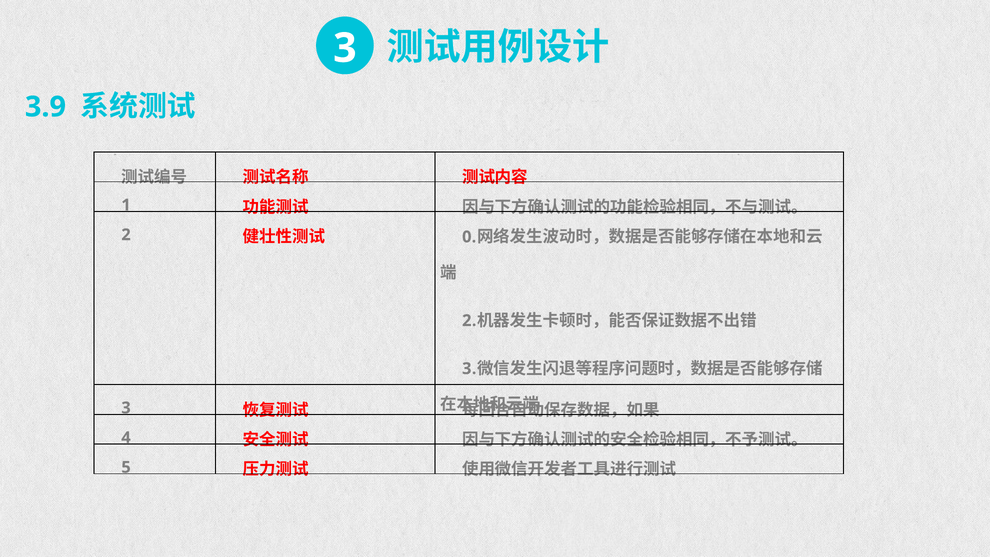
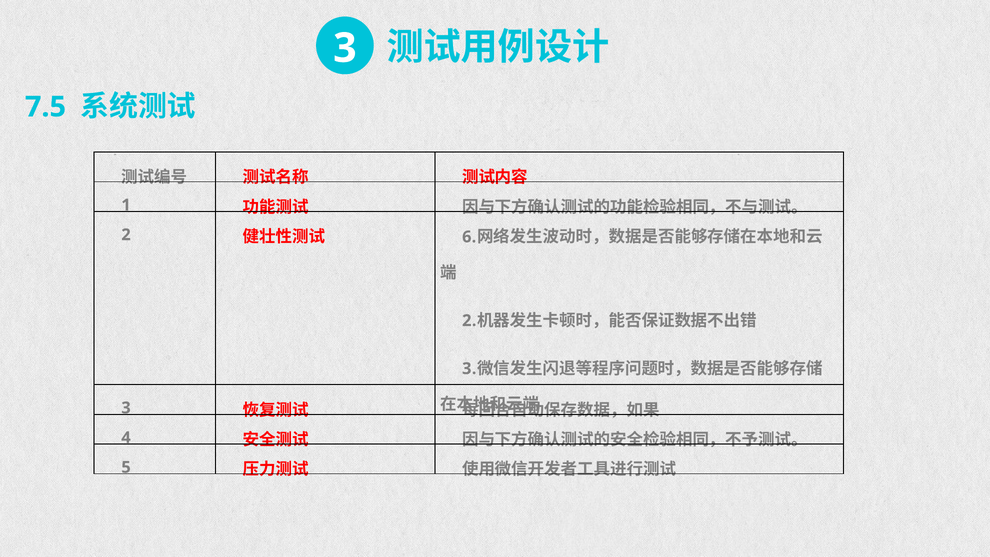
3.9: 3.9 -> 7.5 (45, 107)
0: 0 -> 6 (469, 237)
